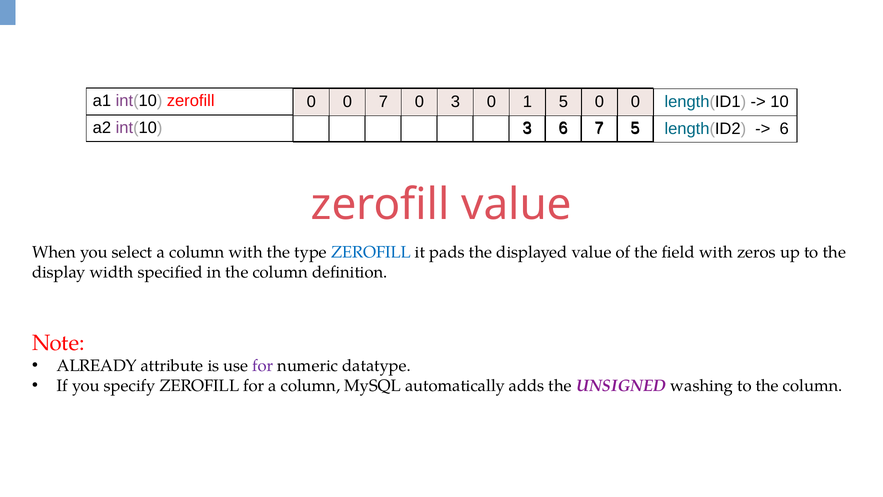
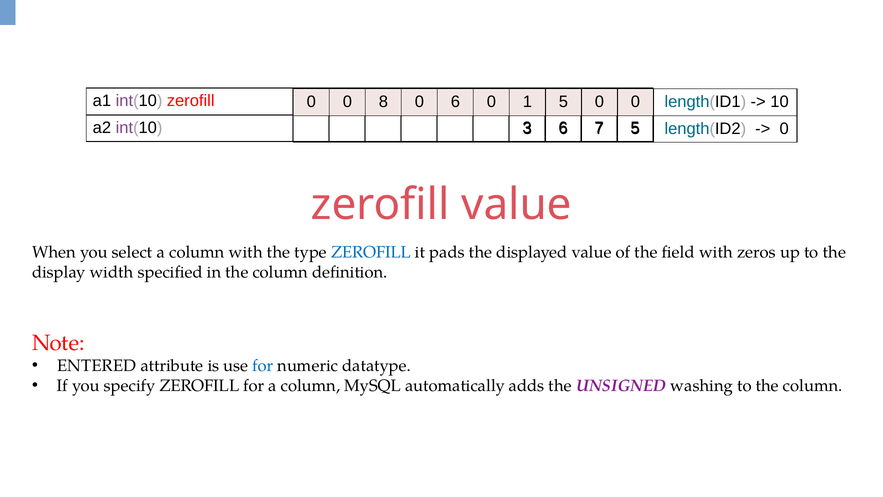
0 7: 7 -> 8 (383, 102)
0 3: 3 -> 6 (455, 102)
6: 6 -> 0 (784, 128)
ALREADY: ALREADY -> ENTERED (97, 365)
for colour: purple -> blue (263, 365)
